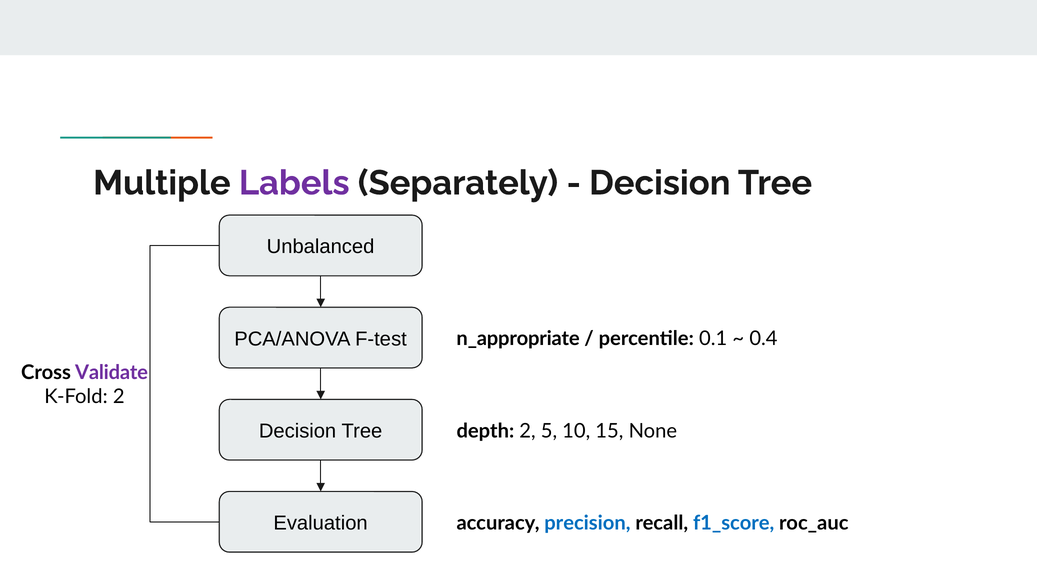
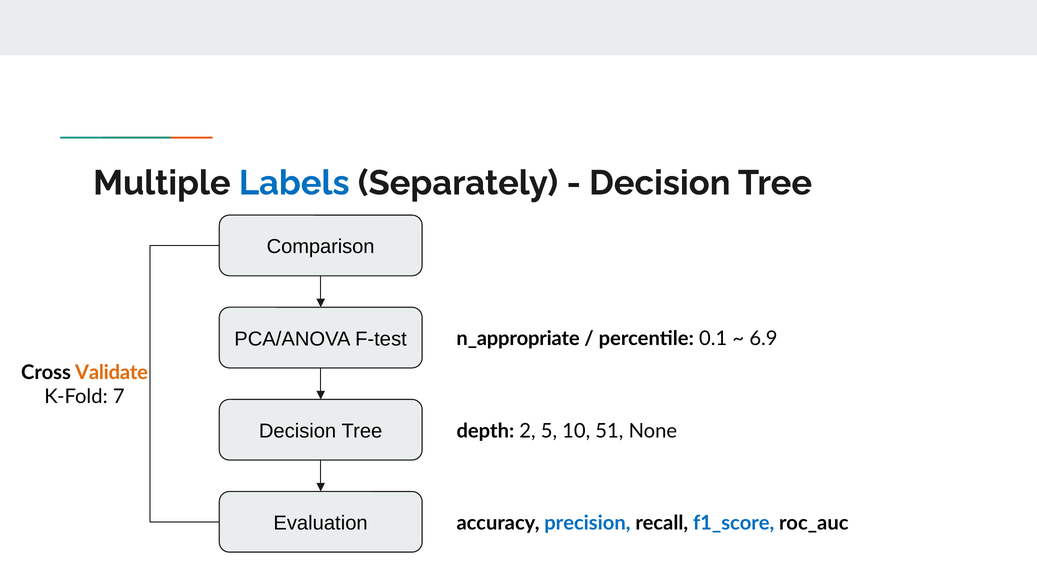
Labels colour: purple -> blue (294, 183)
Unbalanced: Unbalanced -> Comparison (321, 247)
0.4: 0.4 -> 6.9 (763, 339)
Validate colour: purple -> orange (112, 373)
K-Fold 2: 2 -> 7 (119, 397)
15: 15 -> 51 (609, 431)
